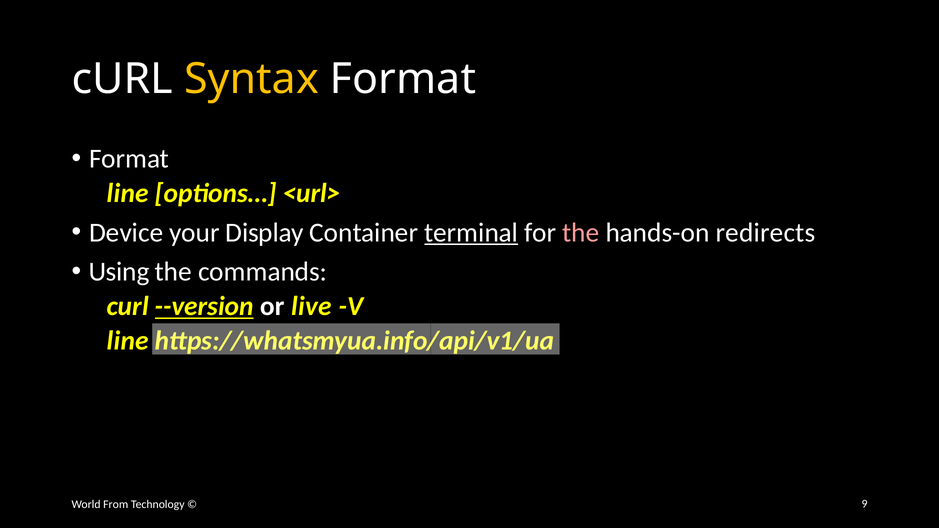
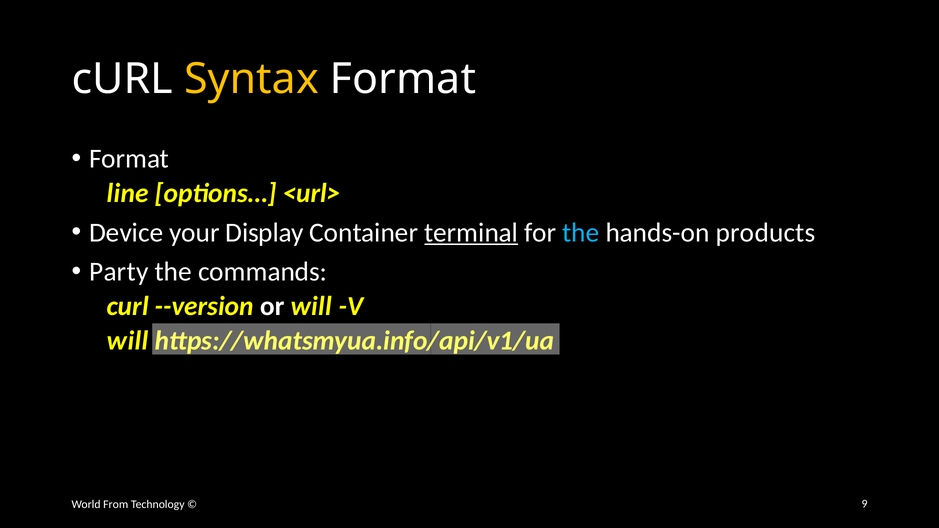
the colour: pink -> light blue (581, 233)
redirects: redirects -> products (766, 233)
Using: Using -> Party (119, 272)
--version underline: present -> none (204, 306)
or live: live -> will (311, 306)
line: line -> will (128, 341)
